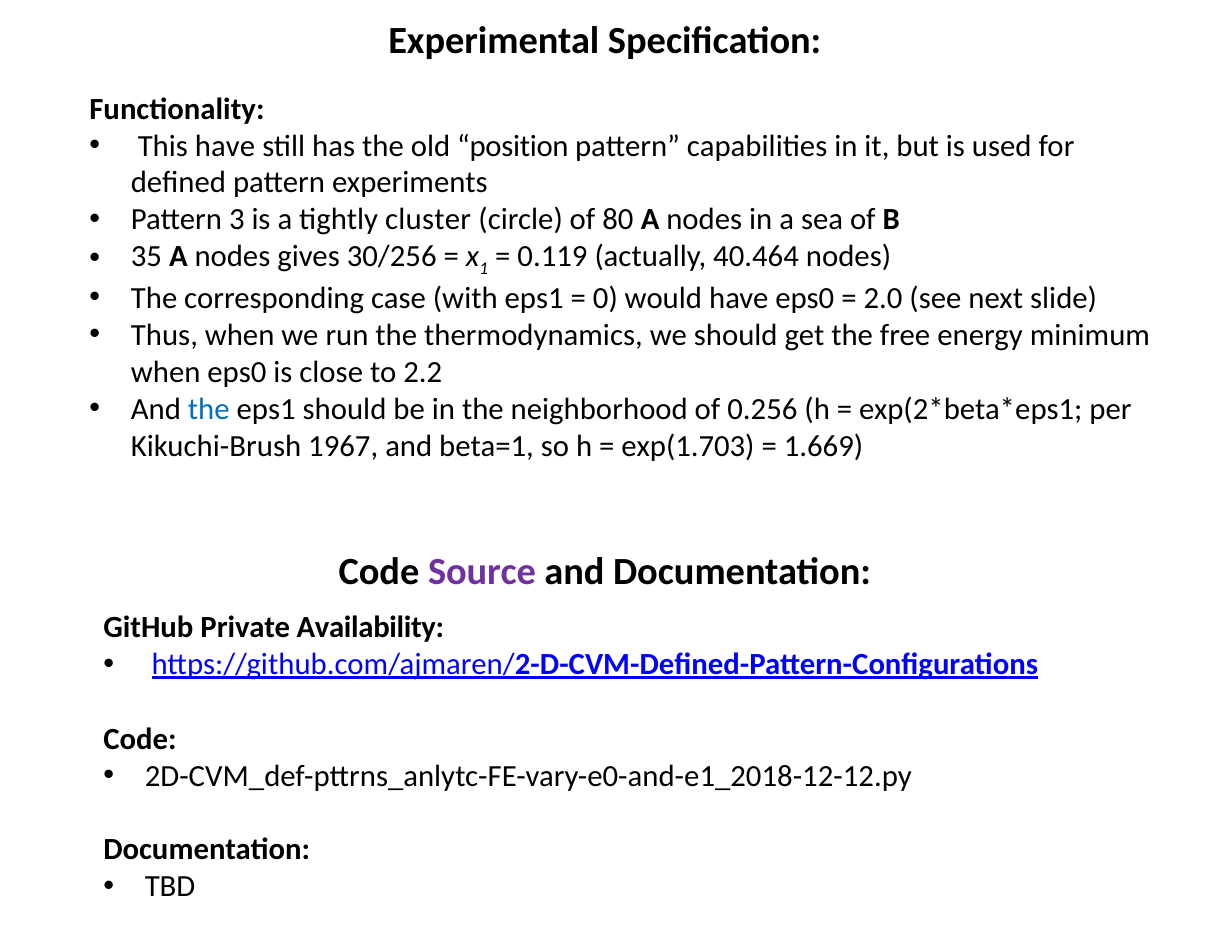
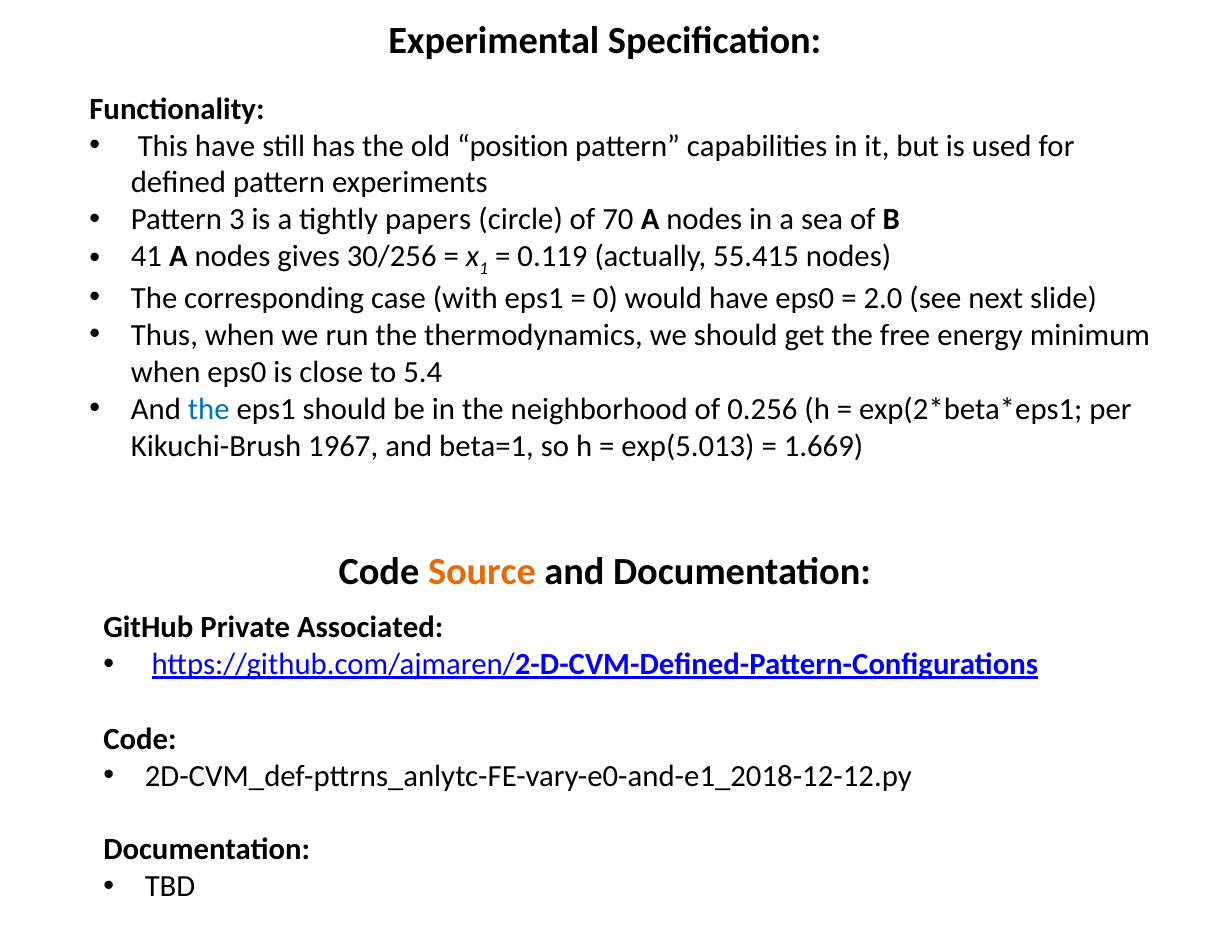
cluster: cluster -> papers (428, 220)
80: 80 -> 70 (618, 220)
35: 35 -> 41 (146, 257)
40.464: 40.464 -> 55.415 (756, 257)
2.2: 2.2 -> 5.4 (423, 372)
exp(1.703: exp(1.703 -> exp(5.013 (688, 446)
Source colour: purple -> orange (482, 572)
Availability: Availability -> Associated (370, 628)
